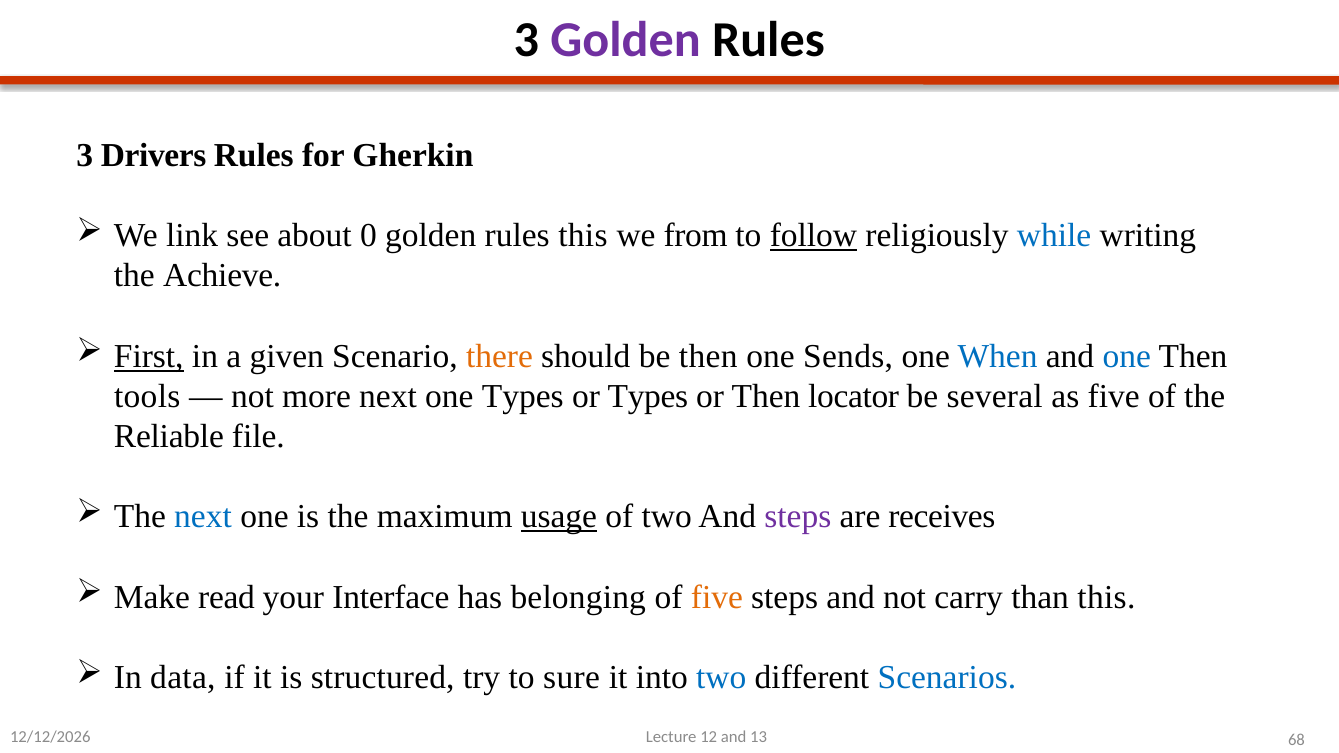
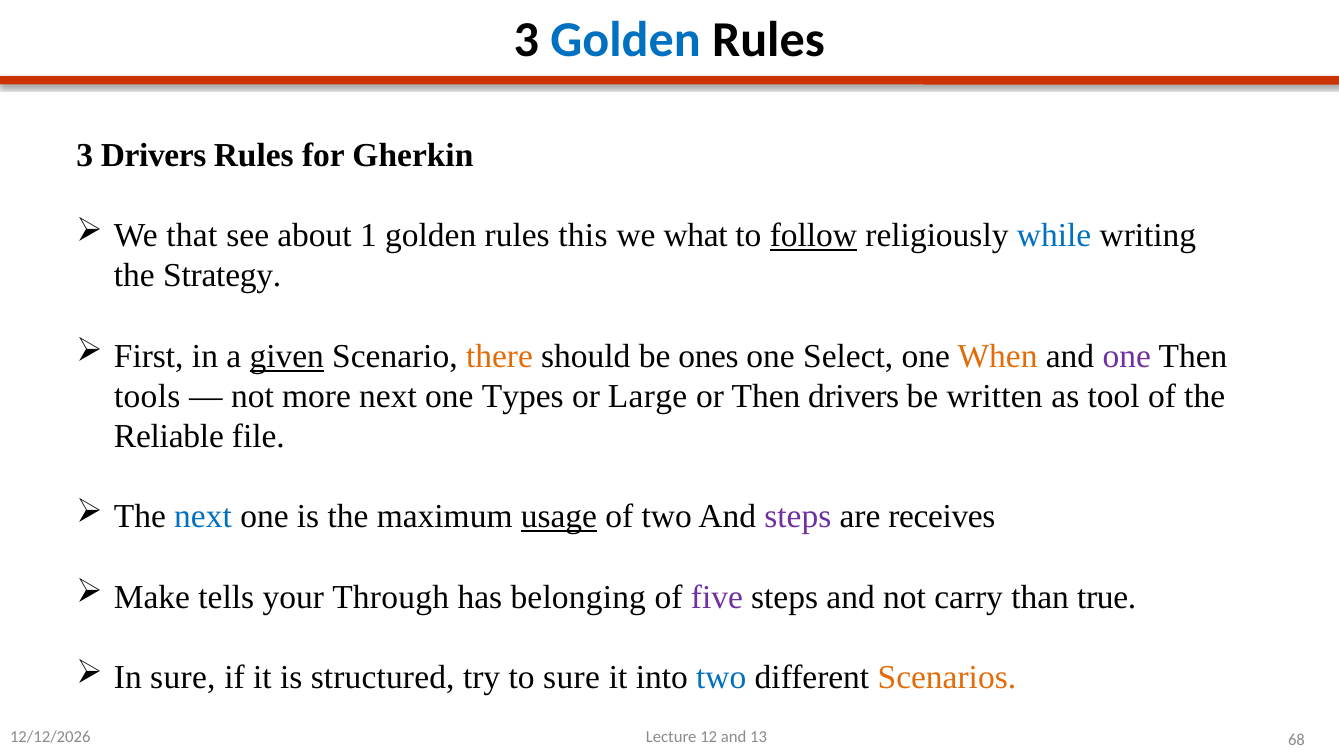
Golden colour: purple -> blue (626, 40)
link: link -> that (192, 236)
0: 0 -> 1 (369, 236)
from: from -> what (696, 236)
Achieve: Achieve -> Strategy (222, 276)
First underline: present -> none (149, 356)
given underline: none -> present (287, 356)
be then: then -> ones (709, 356)
Sends: Sends -> Select (848, 356)
When colour: blue -> orange (998, 356)
one colour: blue -> purple (1127, 356)
or Types: Types -> Large (648, 396)
Then locator: locator -> drivers (854, 396)
several: several -> written (995, 396)
as five: five -> tool (1114, 396)
read: read -> tells (226, 597)
Interface: Interface -> Through (391, 597)
five colour: orange -> purple (717, 597)
than this: this -> true (1107, 597)
In data: data -> sure (183, 678)
Scenarios colour: blue -> orange (947, 678)
